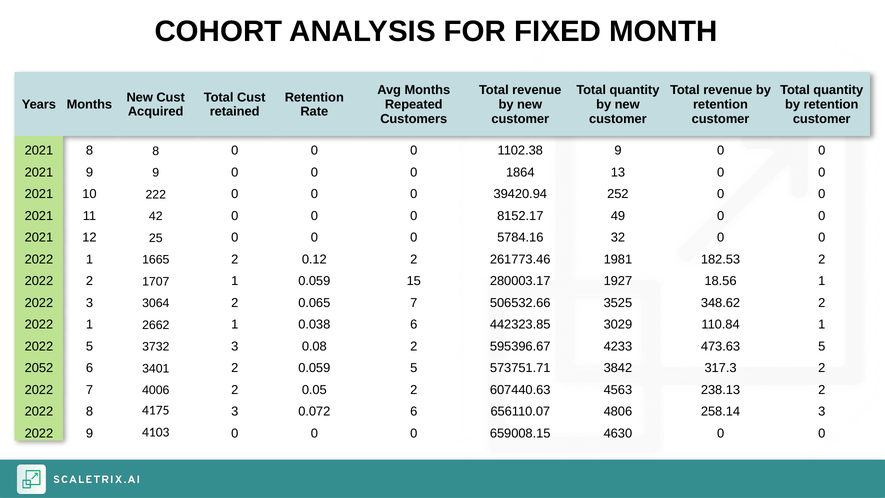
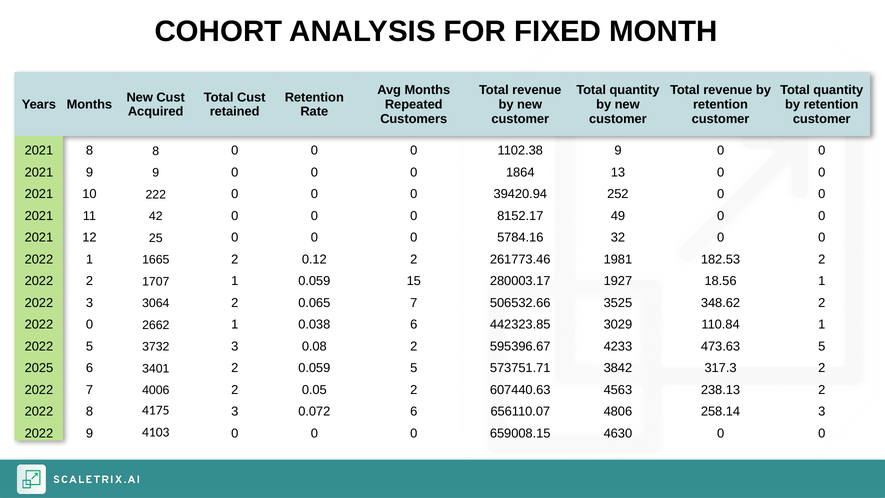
1: 1 -> 0 (90, 325)
2052: 2052 -> 2025 (39, 368)
